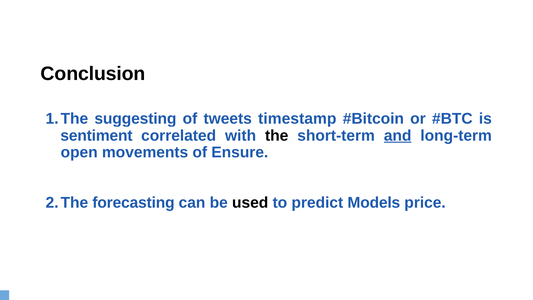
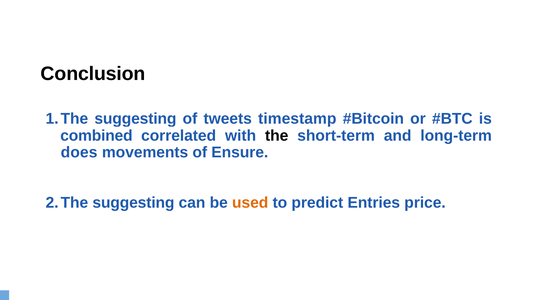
sentiment: sentiment -> combined (96, 136)
and underline: present -> none (398, 136)
open: open -> does (79, 152)
forecasting: forecasting -> suggesting (133, 203)
used colour: black -> orange (250, 203)
Models: Models -> Entries (374, 203)
